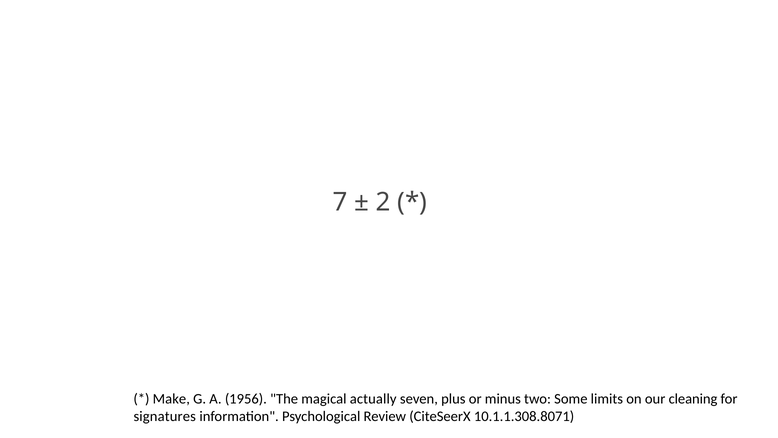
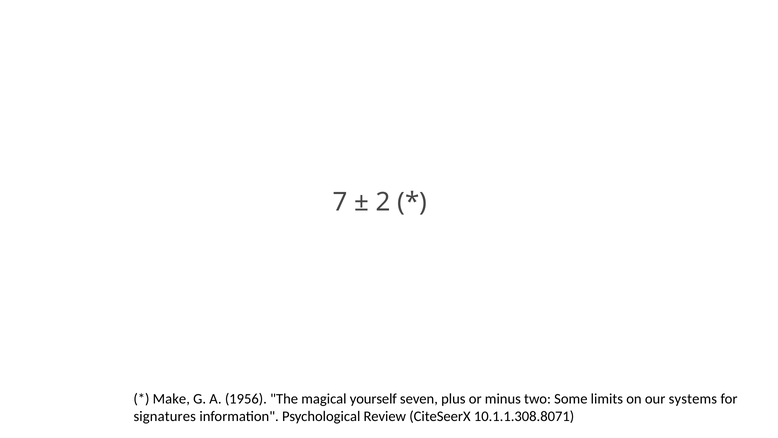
actually: actually -> yourself (373, 399)
cleaning: cleaning -> systems (693, 399)
